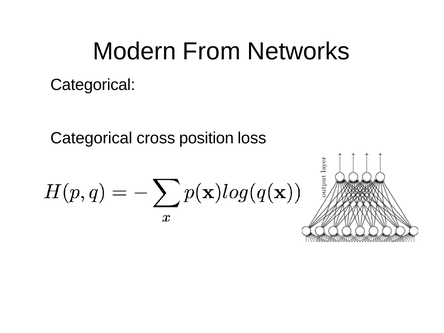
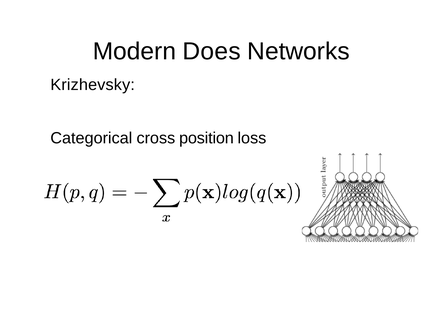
From: From -> Does (212, 51)
Categorical: Categorical -> Krizhevsky (93, 85)
